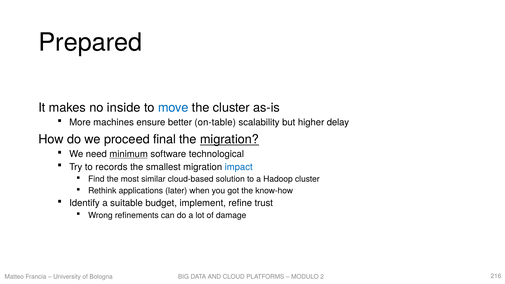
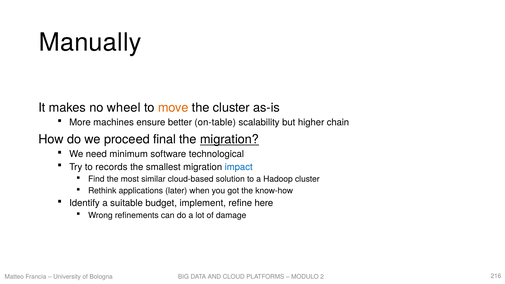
Prepared: Prepared -> Manually (90, 42)
inside: inside -> wheel (124, 108)
move colour: blue -> orange (173, 108)
delay: delay -> chain (338, 122)
minimum underline: present -> none (129, 154)
trust: trust -> here (264, 203)
